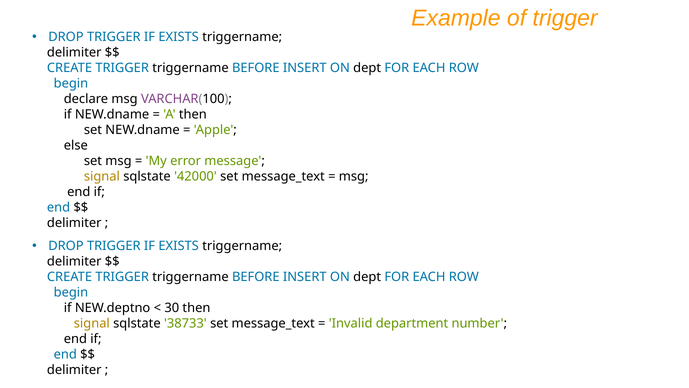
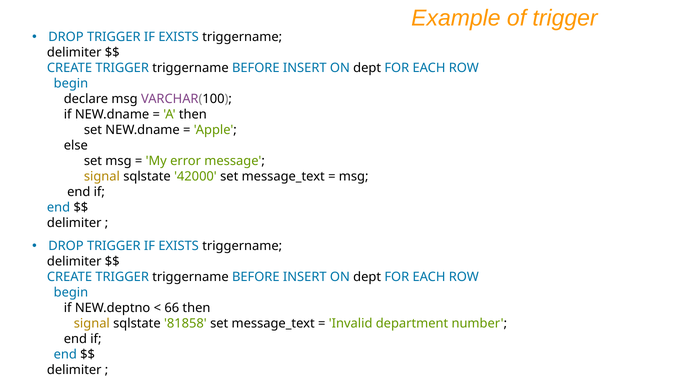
30: 30 -> 66 (172, 308)
38733: 38733 -> 81858 (185, 323)
